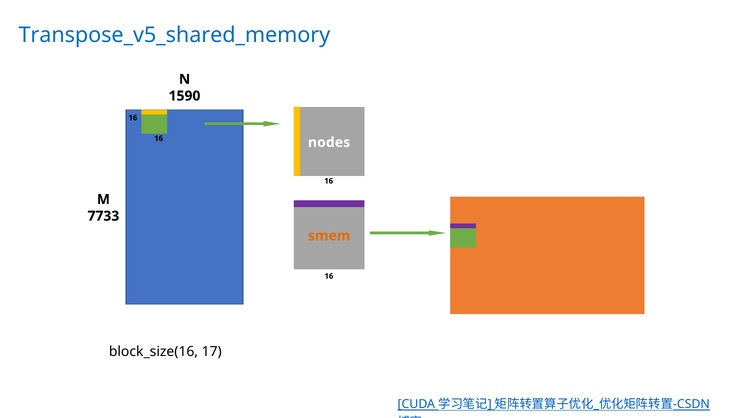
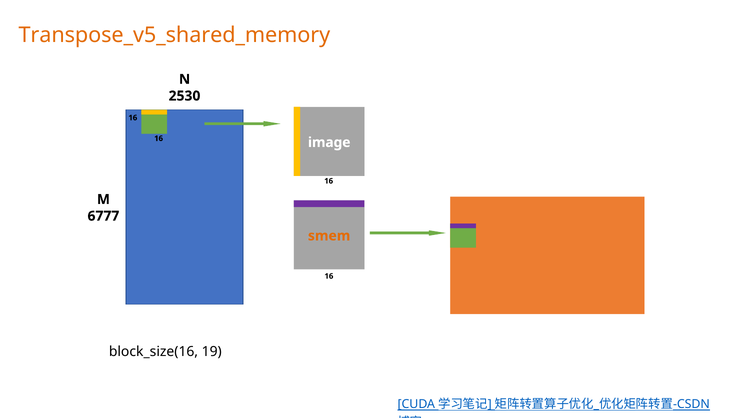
Transpose_v5_shared_memory colour: blue -> orange (174, 35)
1590: 1590 -> 2530 (185, 96)
nodes: nodes -> image (329, 142)
7733: 7733 -> 6777 (103, 216)
17: 17 -> 19 (212, 351)
